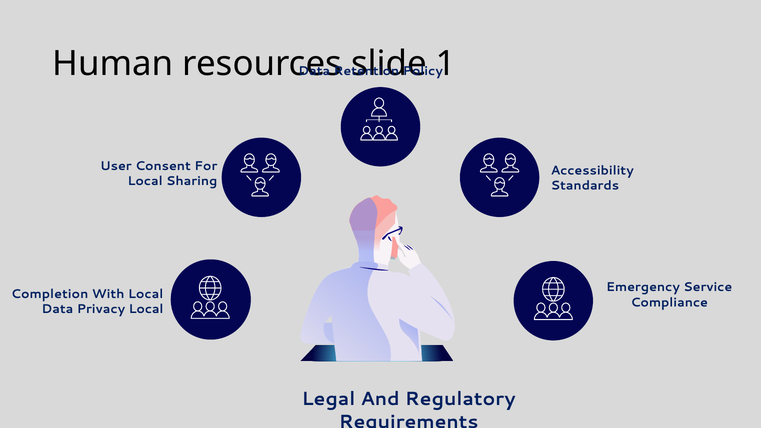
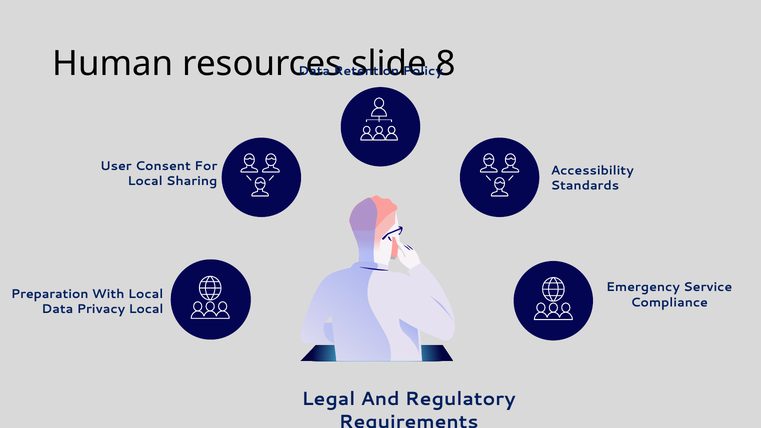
1: 1 -> 8 (446, 64)
Completion: Completion -> Preparation (50, 294)
